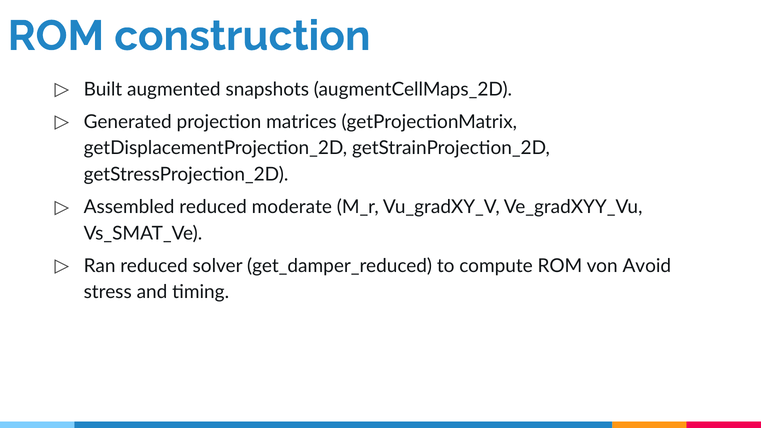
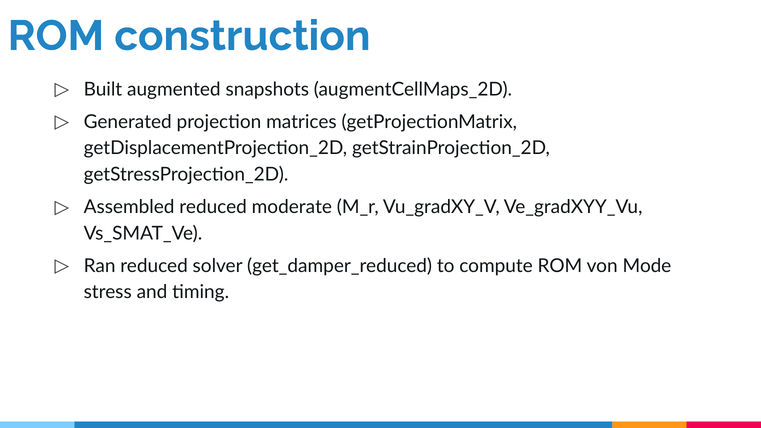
Avoid: Avoid -> Mode (647, 266)
